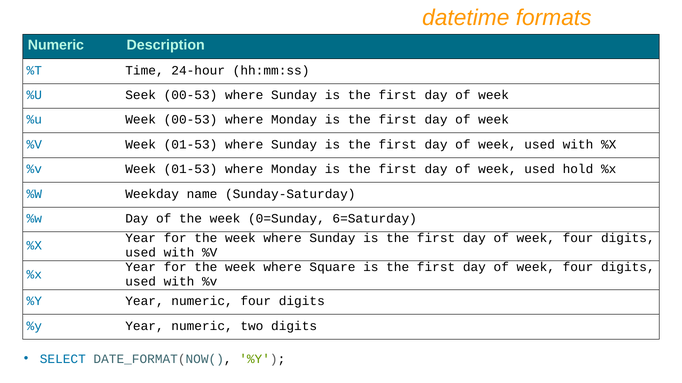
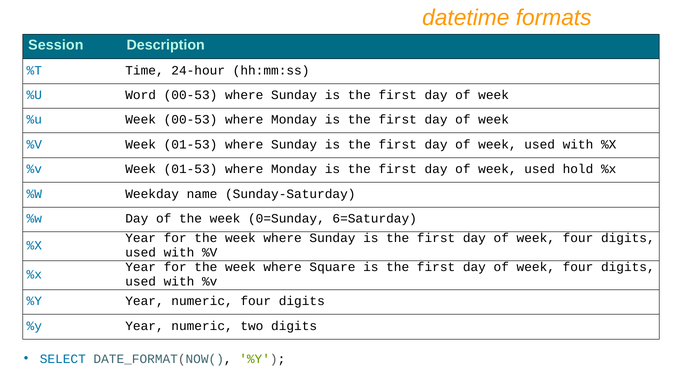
Numeric: Numeric -> Session (56, 45)
Seek: Seek -> Word (141, 95)
